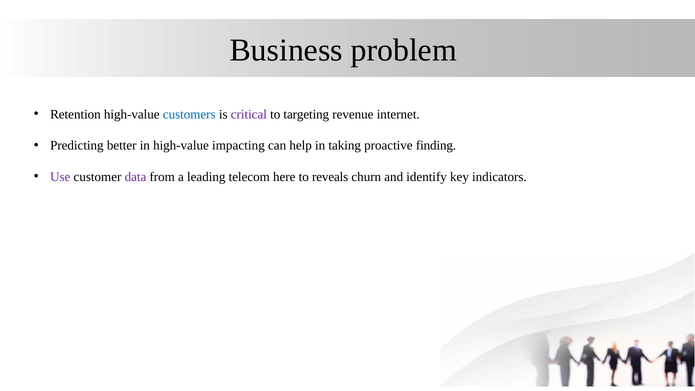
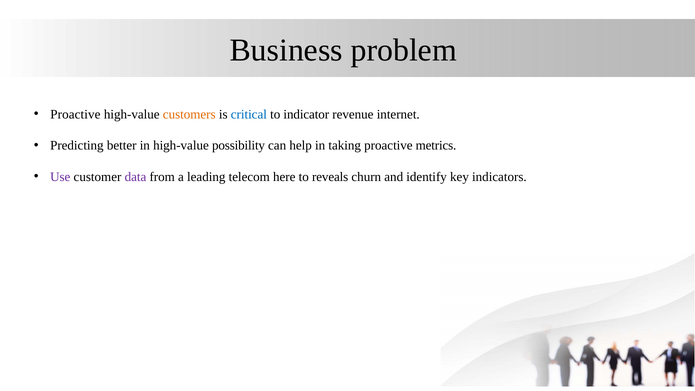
Retention: Retention -> Proactive (75, 114)
customers colour: blue -> orange (189, 114)
critical colour: purple -> blue (249, 114)
targeting: targeting -> indicator (306, 114)
impacting: impacting -> possibility (239, 145)
finding: finding -> metrics (436, 145)
